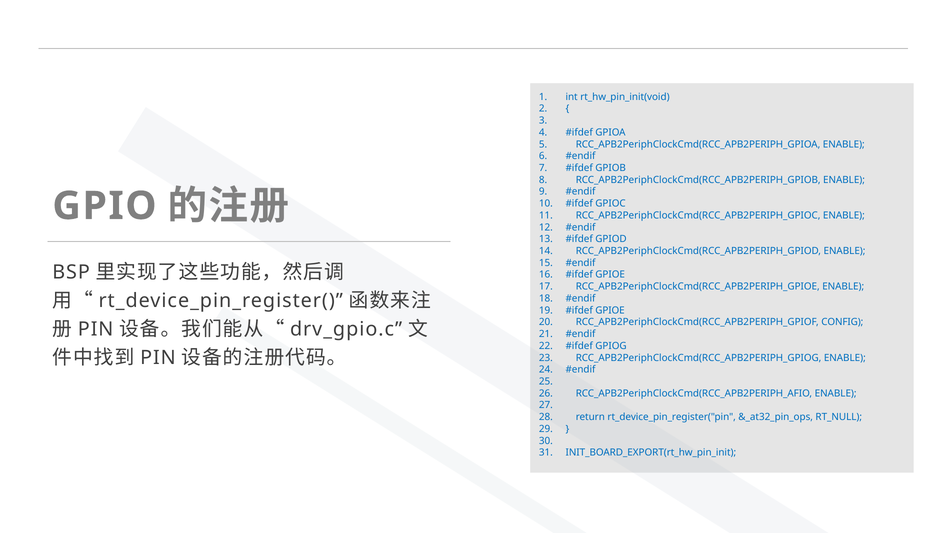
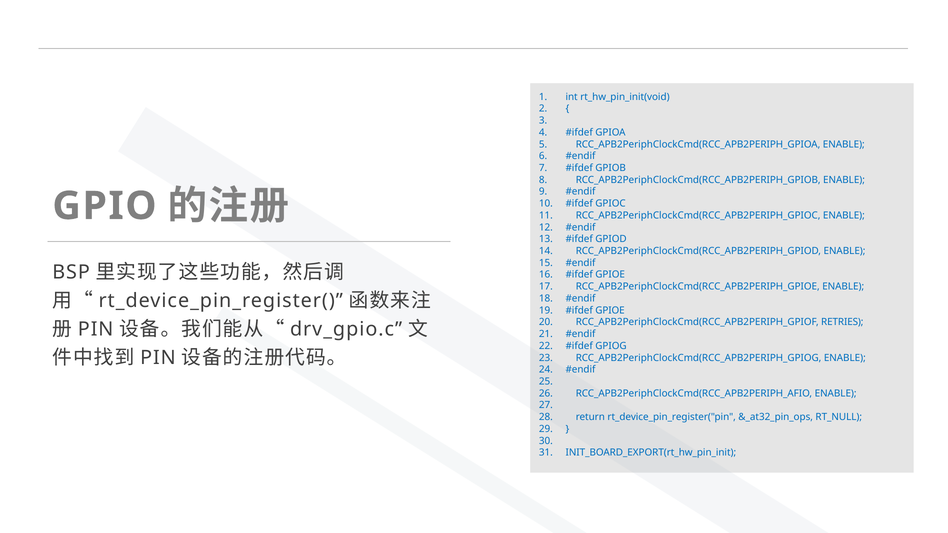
CONFIG: CONFIG -> RETRIES (842, 322)
